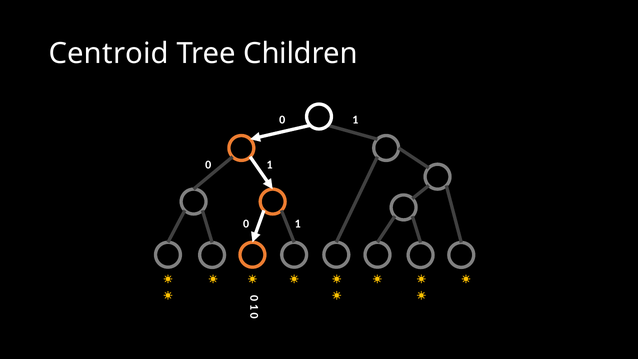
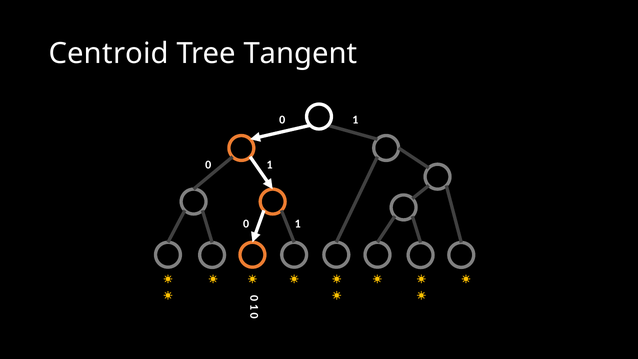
Children: Children -> Tangent (300, 54)
